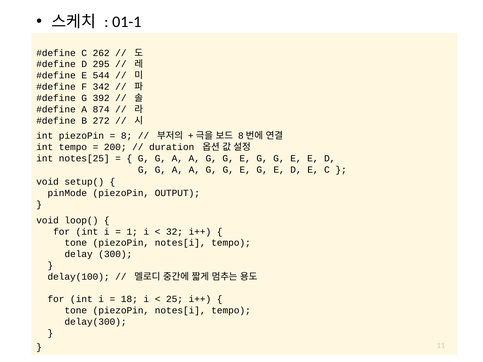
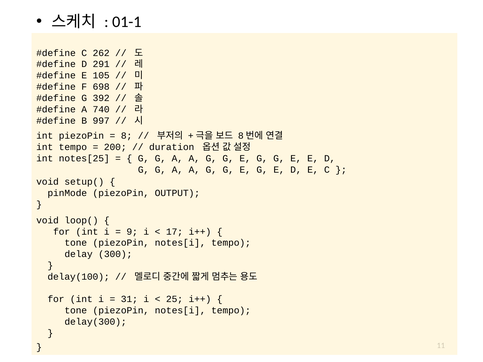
295: 295 -> 291 (101, 64)
544: 544 -> 105 (101, 76)
342: 342 -> 698 (101, 87)
874: 874 -> 740 (101, 109)
272: 272 -> 997 (101, 121)
1: 1 -> 9 (132, 232)
32: 32 -> 17 (175, 232)
18: 18 -> 31 (129, 299)
